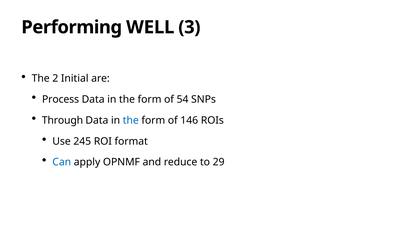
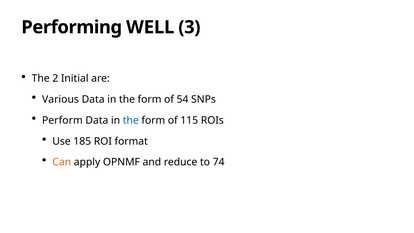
Process: Process -> Various (60, 99)
Through: Through -> Perform (62, 120)
146: 146 -> 115 (189, 120)
245: 245 -> 185 (82, 141)
Can colour: blue -> orange (62, 162)
29: 29 -> 74 (219, 162)
